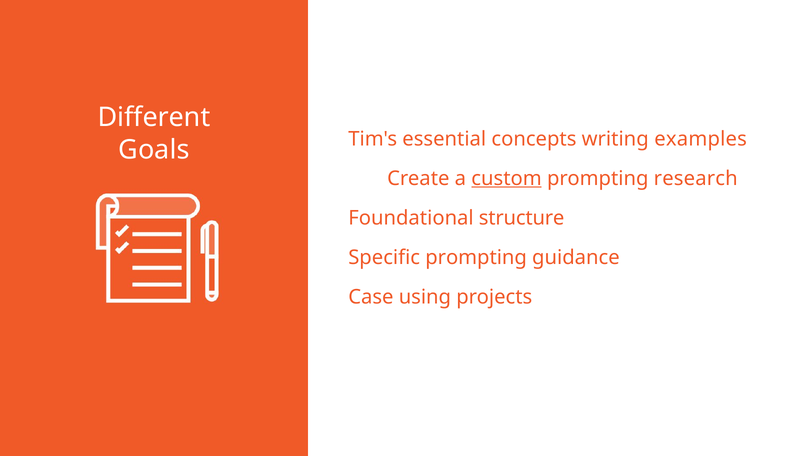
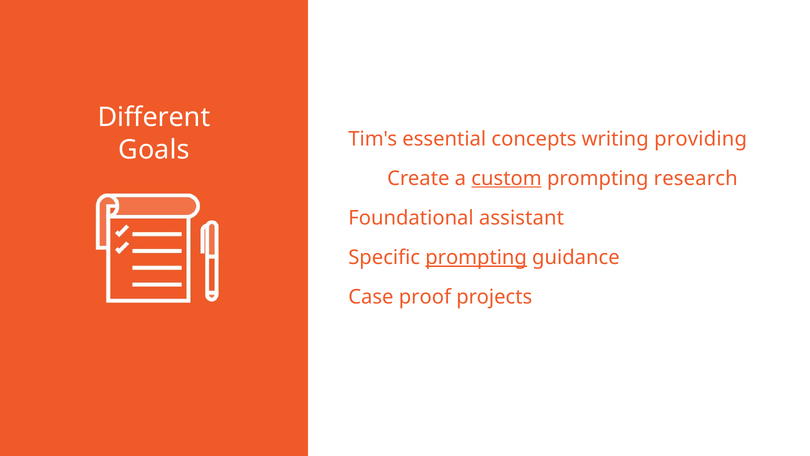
examples: examples -> providing (701, 139)
structure: structure -> assistant (521, 218)
prompting underline: none -> present (476, 257)
using: using -> proof (425, 297)
